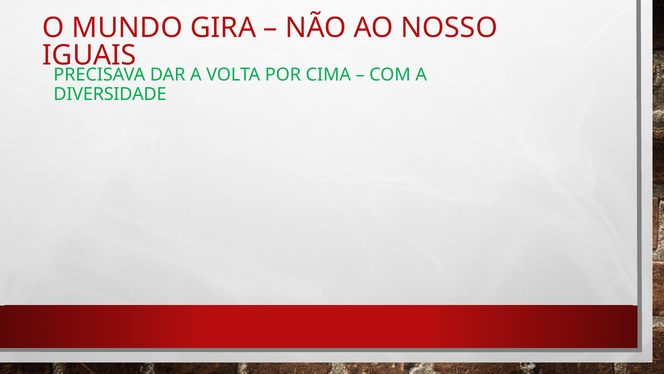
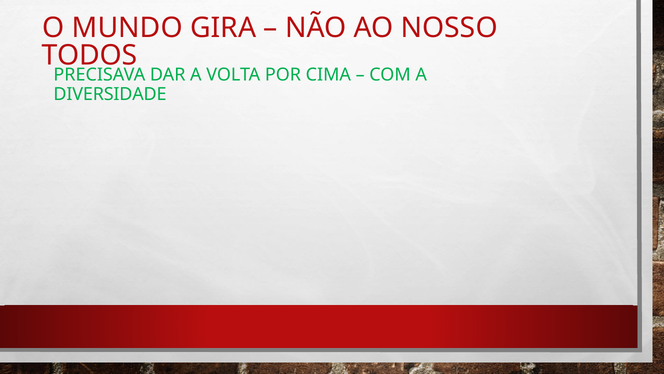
IGUAIS: IGUAIS -> TODOS (89, 56)
